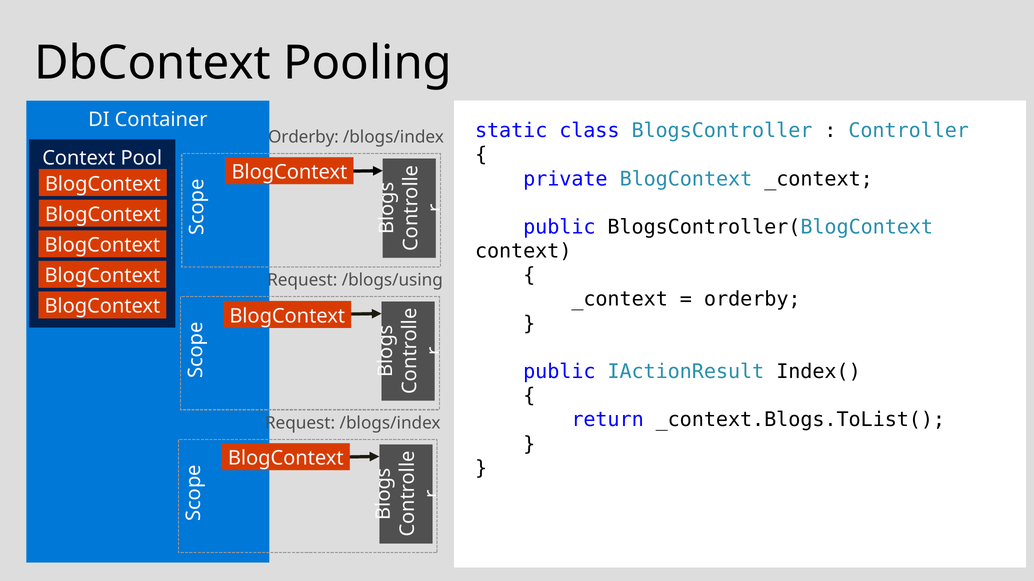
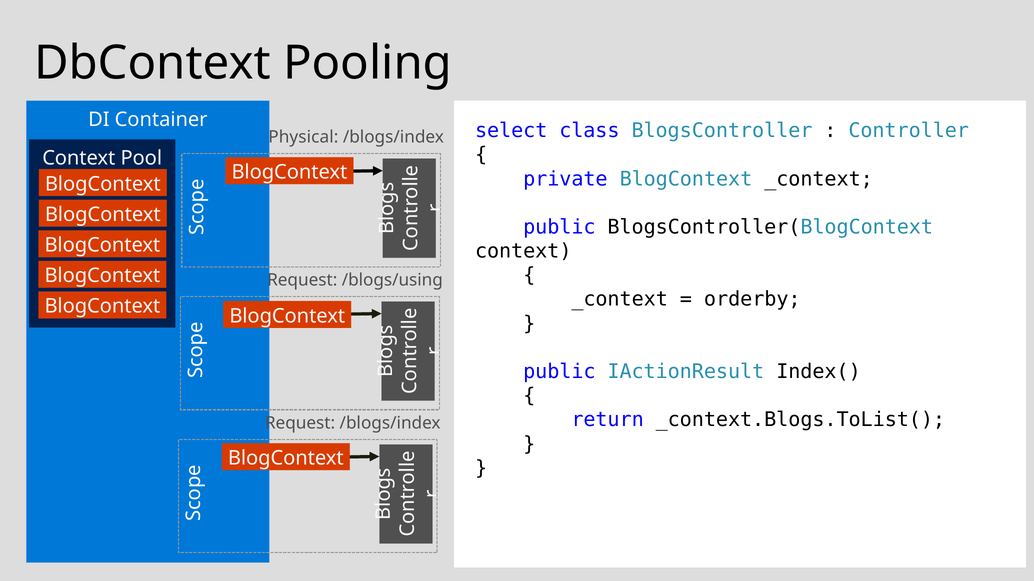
static: static -> select (511, 131)
Orderby: Orderby -> Physical (303, 137)
